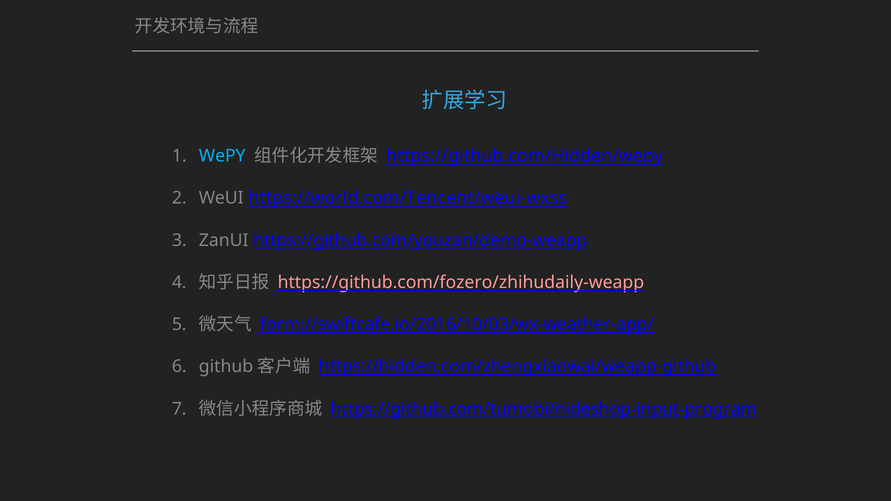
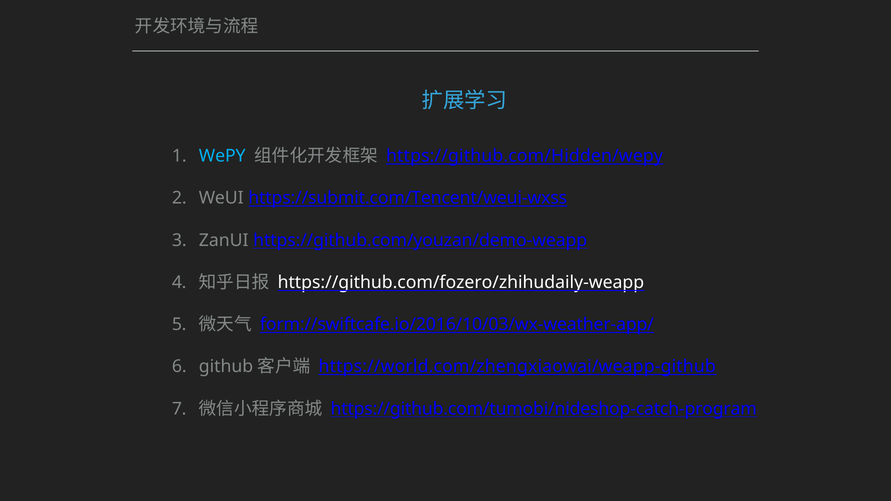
https://world.com/Tencent/weui-wxss: https://world.com/Tencent/weui-wxss -> https://submit.com/Tencent/weui-wxss (408, 198)
https://github.com/fozero/zhihudaily-weapp colour: pink -> white (461, 282)
https://hidden.com/zhengxiaowai/weapp-github: https://hidden.com/zhengxiaowai/weapp-github -> https://world.com/zhengxiaowai/weapp-github (517, 367)
https://github.com/tumobi/nideshop-input-program: https://github.com/tumobi/nideshop-input-program -> https://github.com/tumobi/nideshop-catch-program (544, 409)
